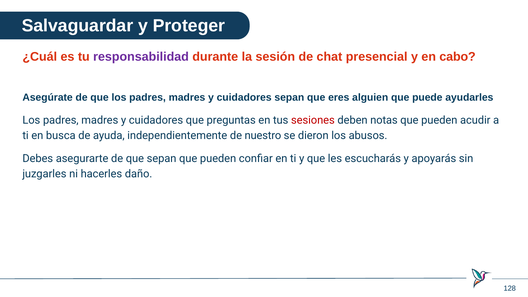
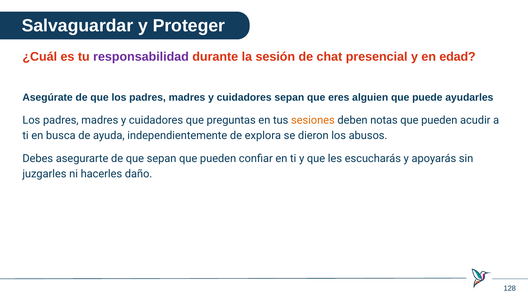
cabo: cabo -> edad (458, 57)
sesiones colour: red -> orange (313, 120)
nuestro: nuestro -> explora (263, 135)
